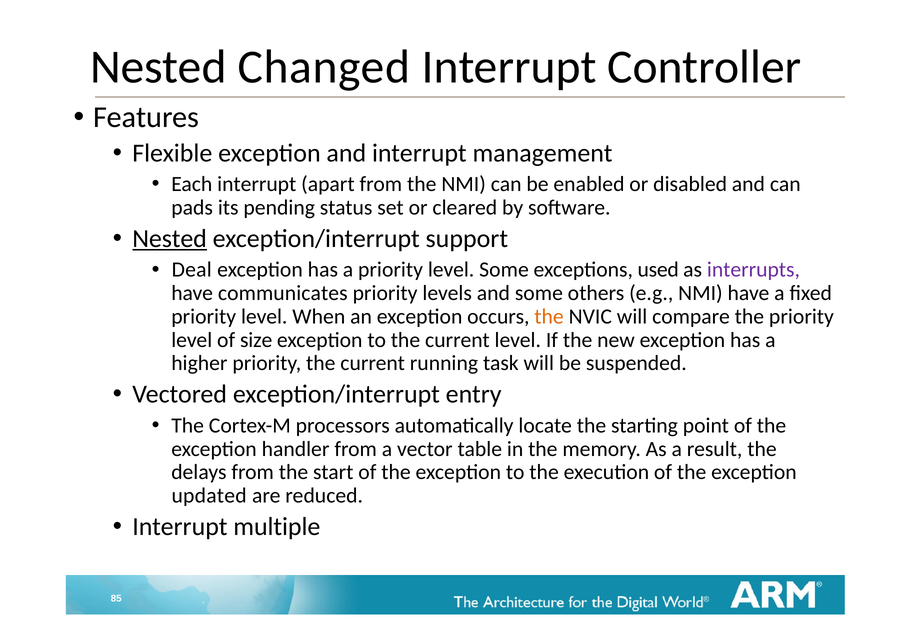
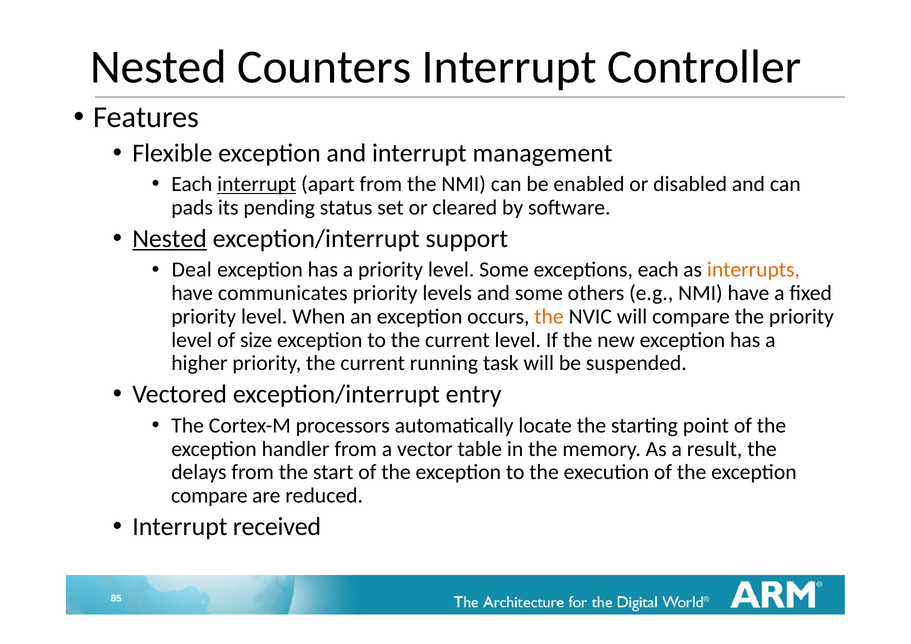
Changed: Changed -> Counters (324, 67)
interrupt underline: none -> present (257, 184)
exceptions used: used -> each (658, 270)
interrupts colour: purple -> orange (753, 270)
updated: updated -> compare (209, 495)
multiple: multiple -> received (277, 527)
